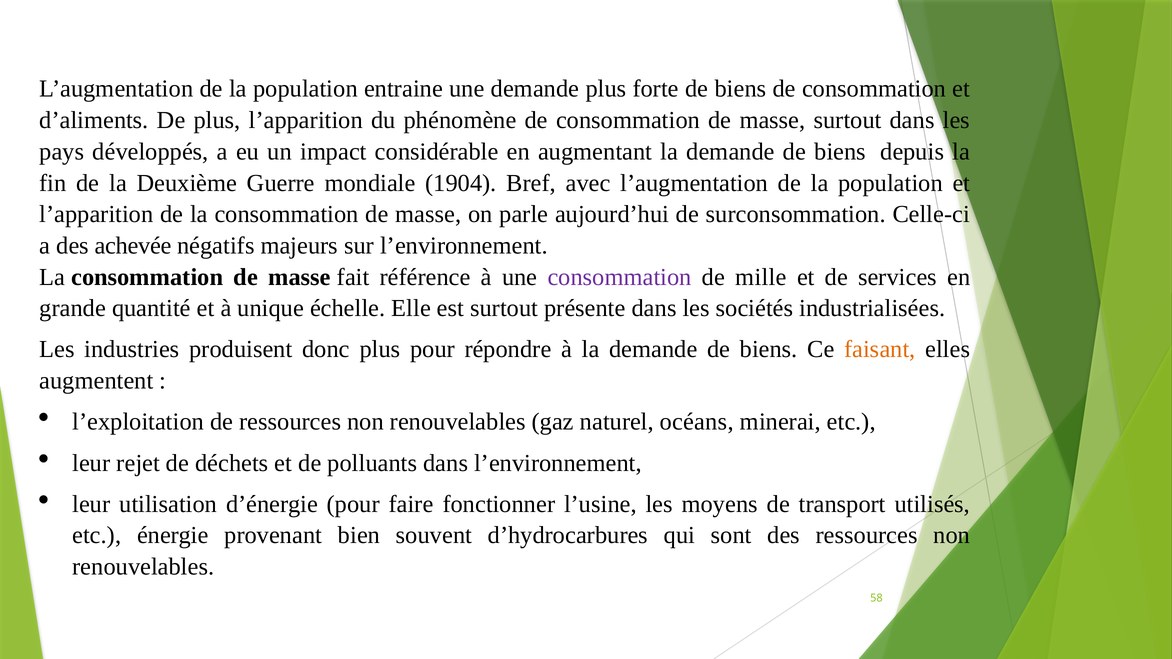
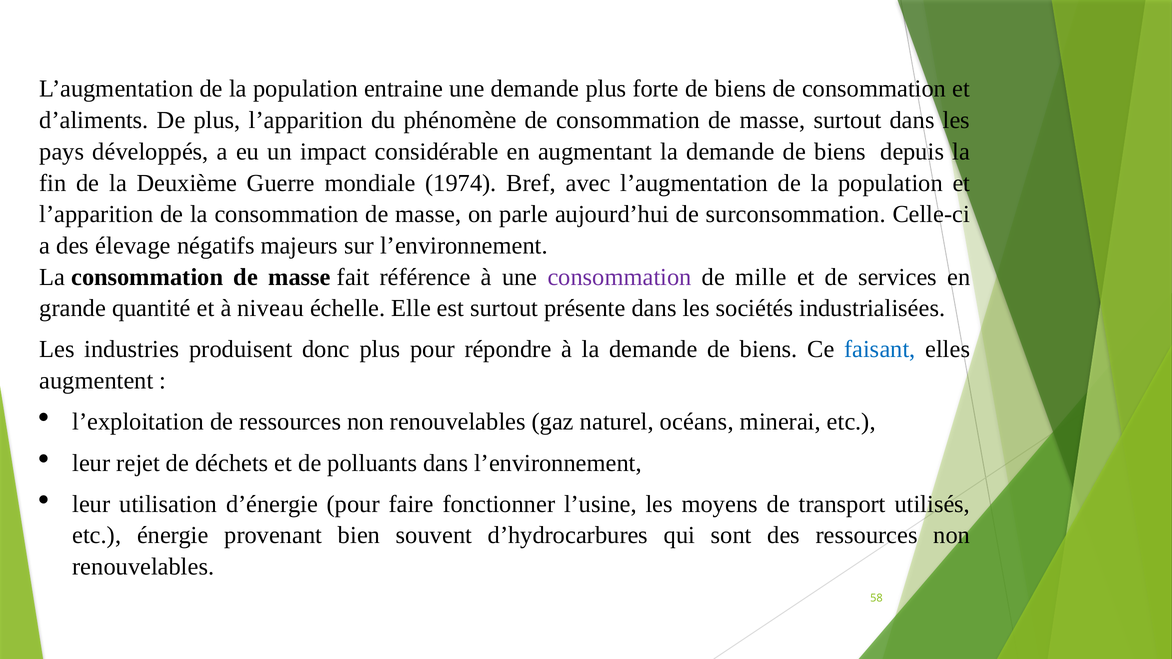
1904: 1904 -> 1974 (461, 183)
achevée: achevée -> élevage (133, 246)
unique: unique -> niveau (271, 308)
faisant colour: orange -> blue (880, 350)
